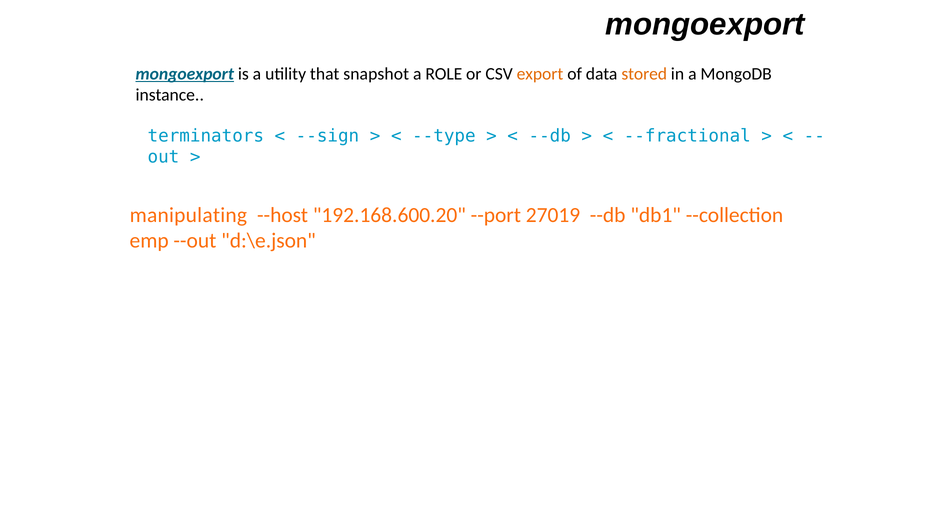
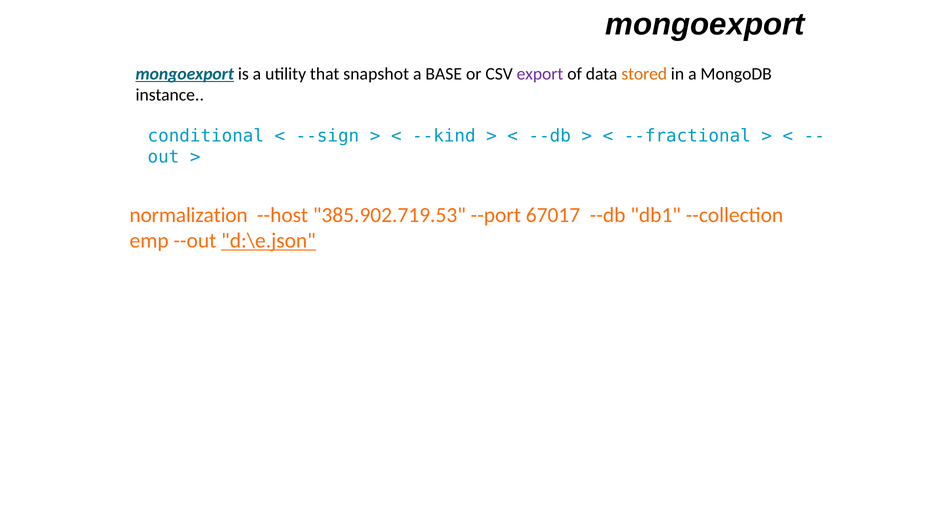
ROLE: ROLE -> BASE (444, 74)
export colour: orange -> purple (540, 74)
terminators: terminators -> conditional (206, 136)
--type: --type -> --kind (444, 136)
manipulating: manipulating -> normalization (189, 215)
192.168.600.20: 192.168.600.20 -> 385.902.719.53 (389, 215)
27019: 27019 -> 67017 (553, 215)
d:\e.json underline: none -> present (269, 241)
